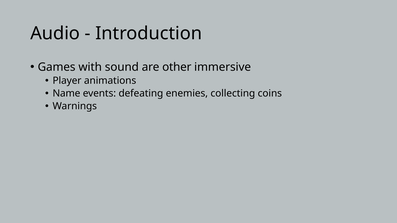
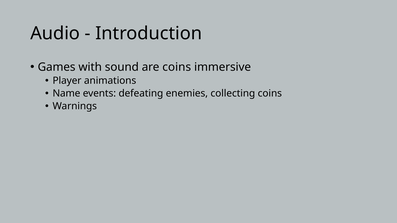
are other: other -> coins (177, 67)
